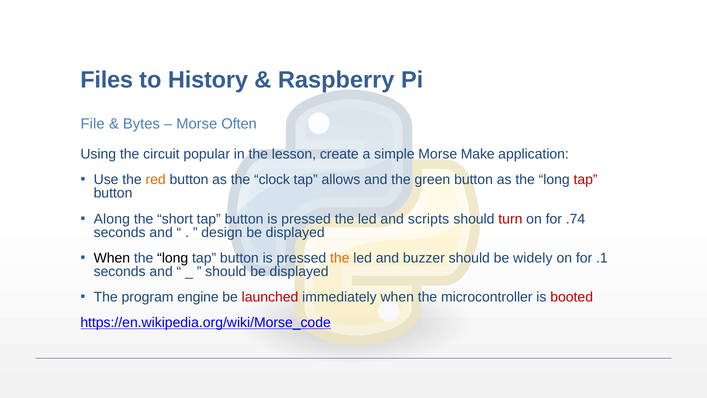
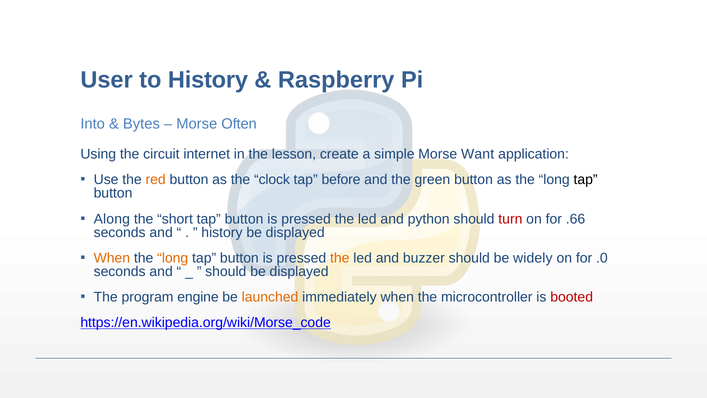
Files: Files -> User (107, 80)
File: File -> Into (93, 124)
popular: popular -> internet (207, 154)
Make: Make -> Want (478, 154)
allows: allows -> before (341, 180)
tap colour: red -> black (586, 180)
scripts: scripts -> python (429, 219)
.74: .74 -> .66 (576, 219)
design: design -> history (222, 232)
When colour: black -> orange (112, 258)
long colour: black -> orange (173, 258)
.1: .1 -> .0 (602, 258)
launched colour: red -> orange (270, 297)
